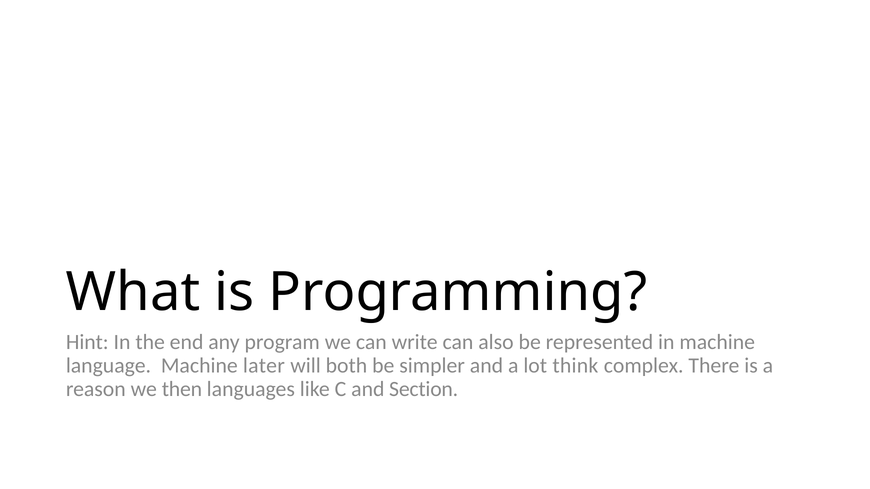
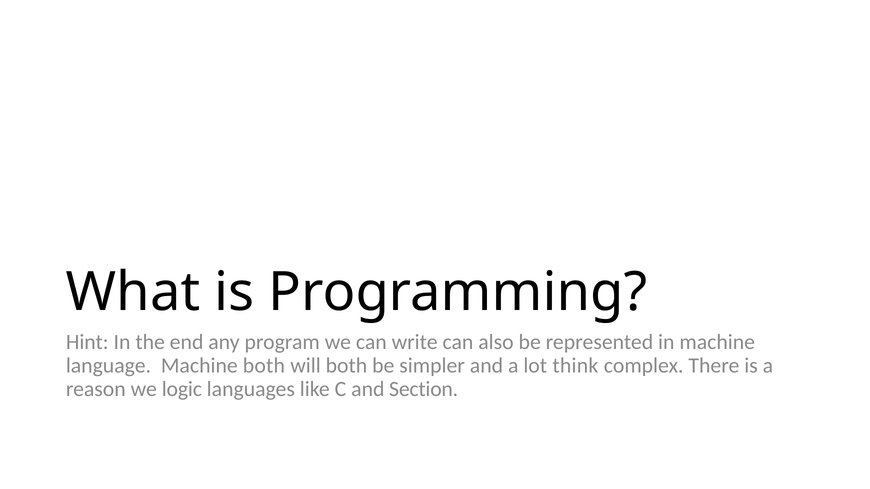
Machine later: later -> both (264, 366)
then: then -> logic (182, 389)
